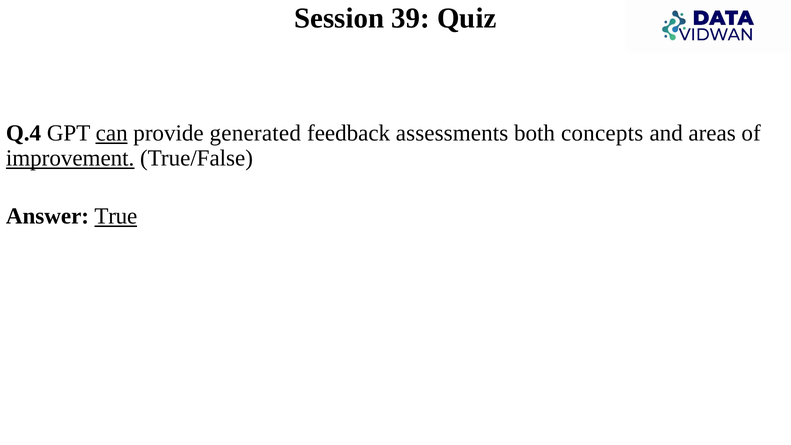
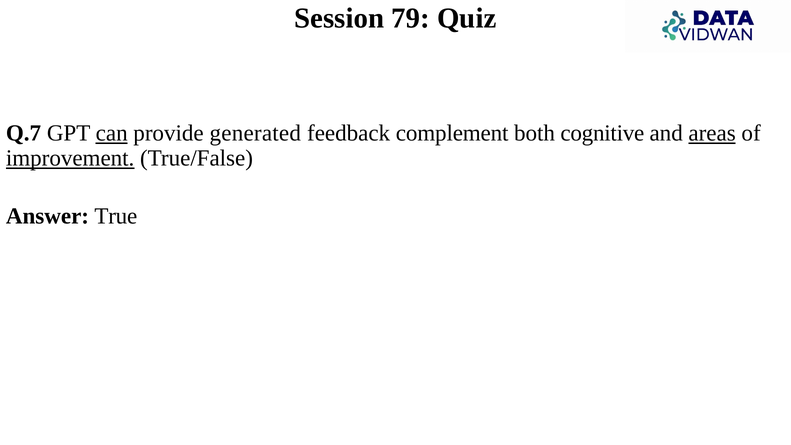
39: 39 -> 79 (411, 18)
Q.4: Q.4 -> Q.7 (24, 133)
assessments: assessments -> complement (452, 133)
concepts: concepts -> cognitive (602, 133)
areas underline: none -> present (712, 133)
True underline: present -> none (116, 216)
